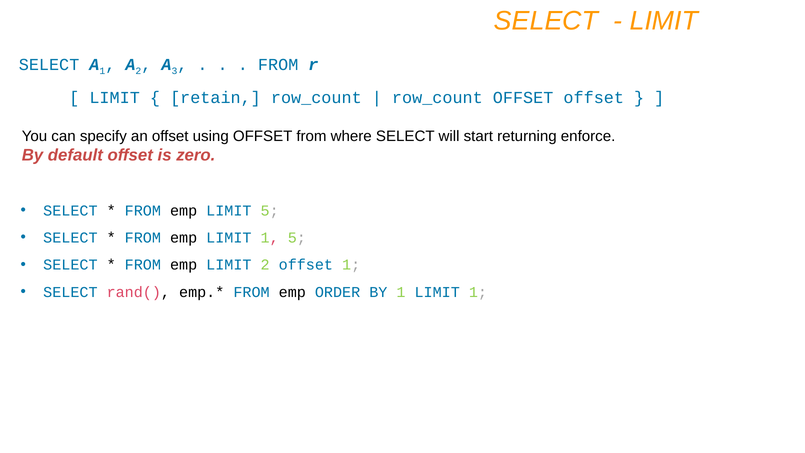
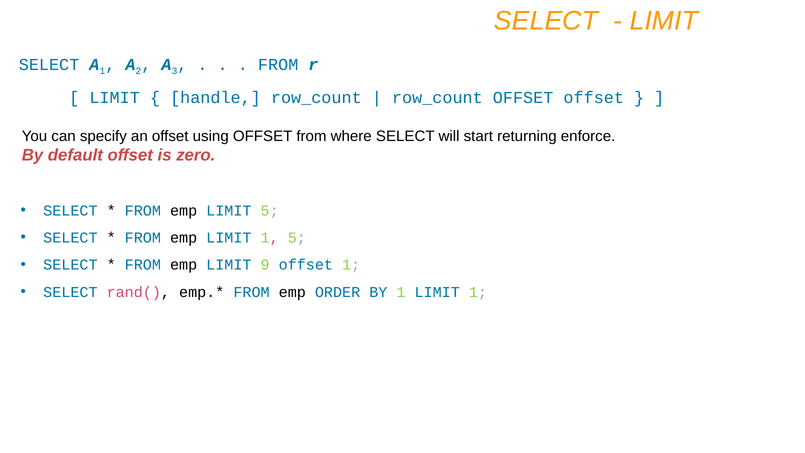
retain: retain -> handle (215, 97)
LIMIT 2: 2 -> 9 (265, 265)
